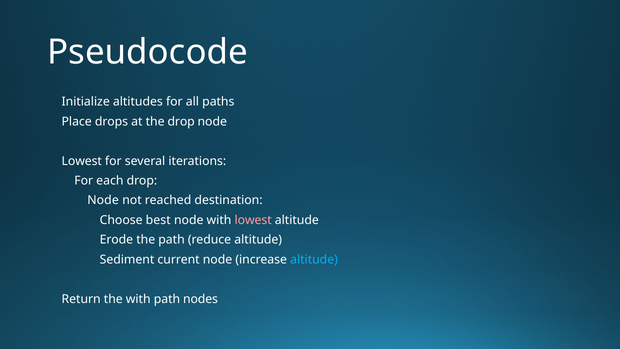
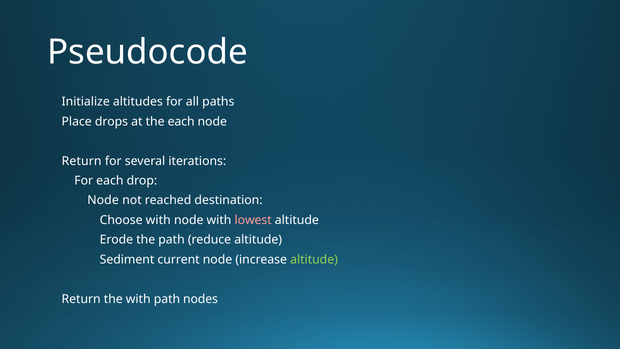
the drop: drop -> each (181, 121)
Lowest: Lowest -> Return (82, 161)
Choose best: best -> with (158, 220)
altitude colour: light blue -> light green (314, 259)
